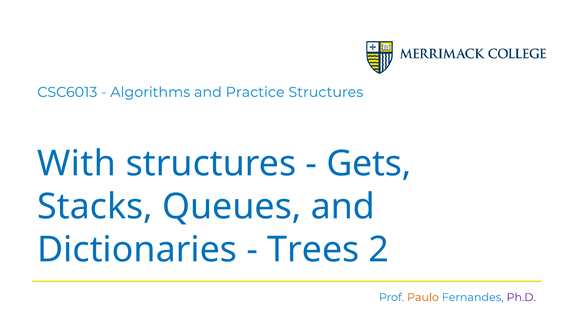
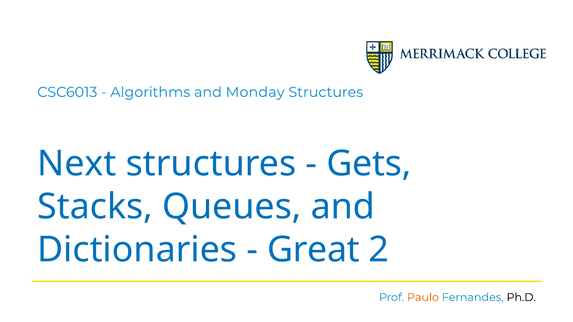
Practice: Practice -> Monday (255, 92)
With: With -> Next (77, 164)
Trees: Trees -> Great (313, 250)
Ph.D colour: purple -> black (521, 298)
